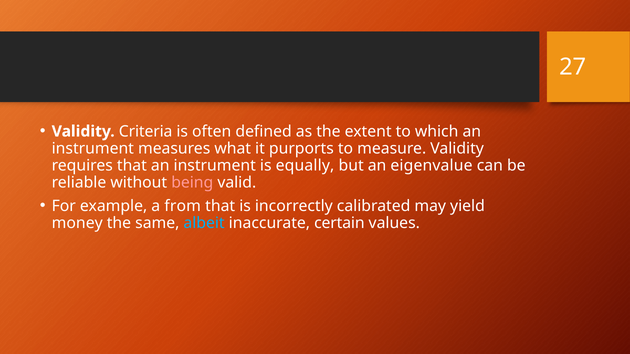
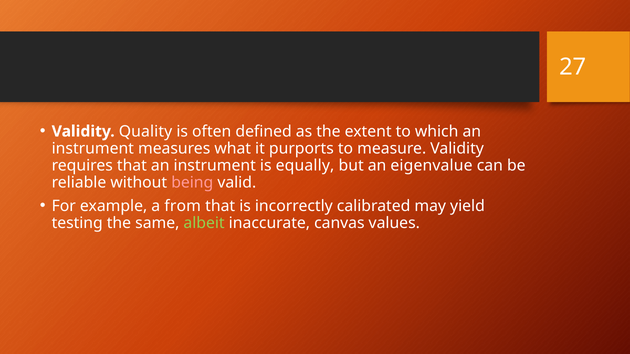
Criteria: Criteria -> Quality (146, 132)
money: money -> testing (77, 223)
albeit colour: light blue -> light green (204, 223)
certain: certain -> canvas (339, 223)
